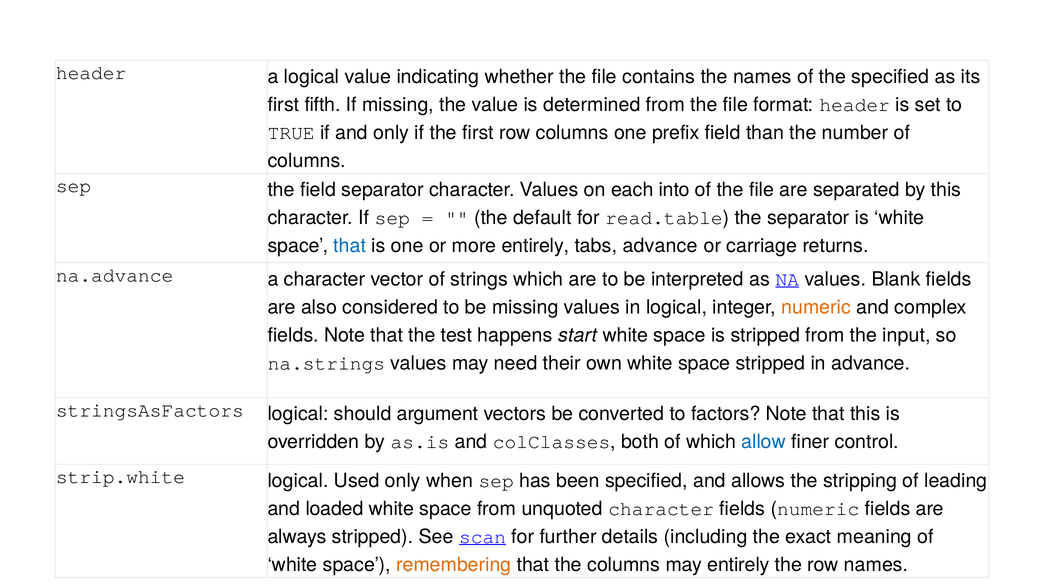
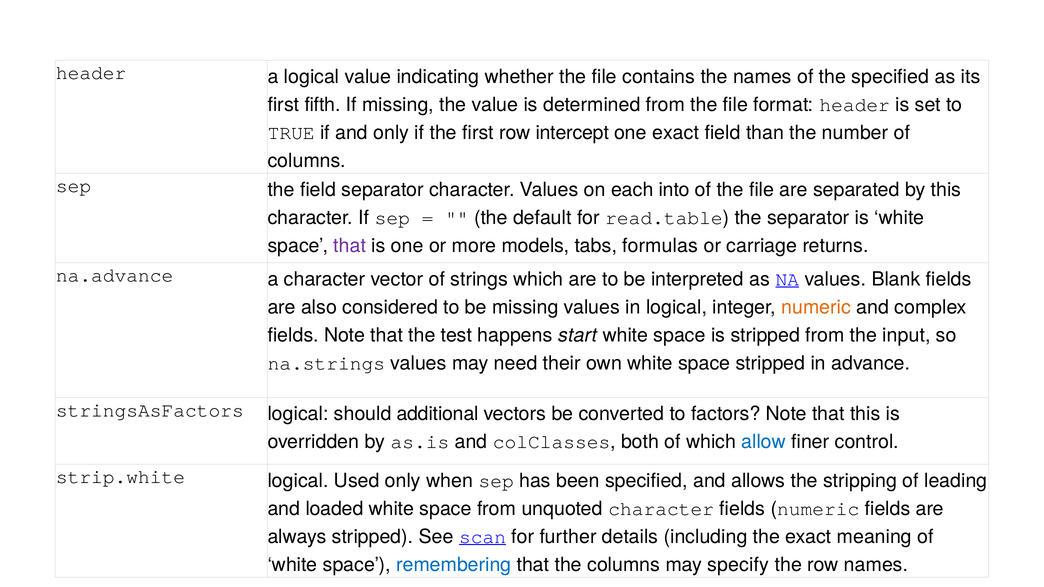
row columns: columns -> intercept (572, 133)
one prefix: prefix -> exact (676, 133)
that colour: blue -> purple (350, 246)
more entirely: entirely -> models (535, 246)
tabs advance: advance -> formulas (660, 246)
argument: argument -> additional (438, 414)
remembering colour: orange -> blue (454, 565)
may entirely: entirely -> specify (738, 565)
